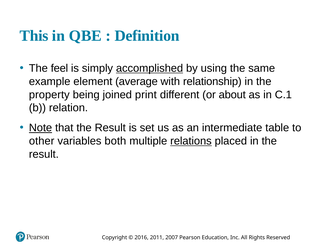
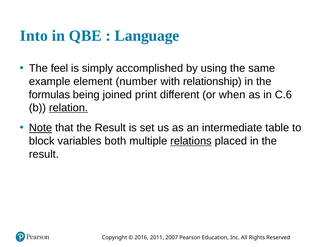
This: This -> Into (34, 36)
Definition: Definition -> Language (147, 36)
accomplished underline: present -> none (150, 68)
average: average -> number (136, 81)
property: property -> formulas (49, 95)
about: about -> when (232, 95)
C.1: C.1 -> C.6 (283, 95)
relation underline: none -> present (68, 108)
other: other -> block (42, 141)
